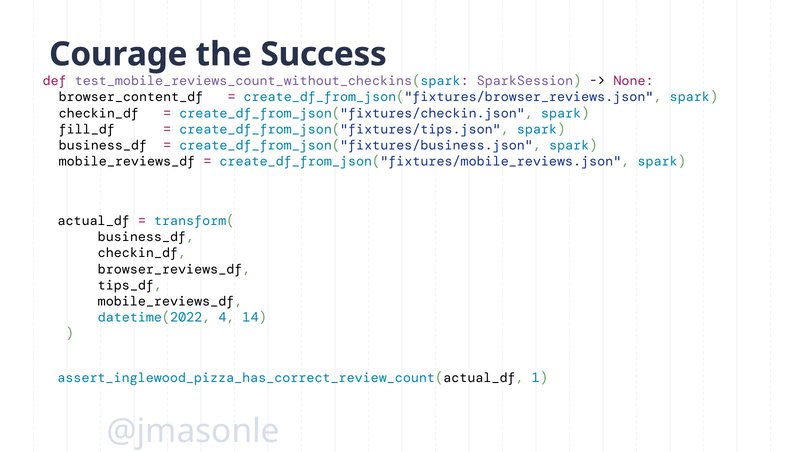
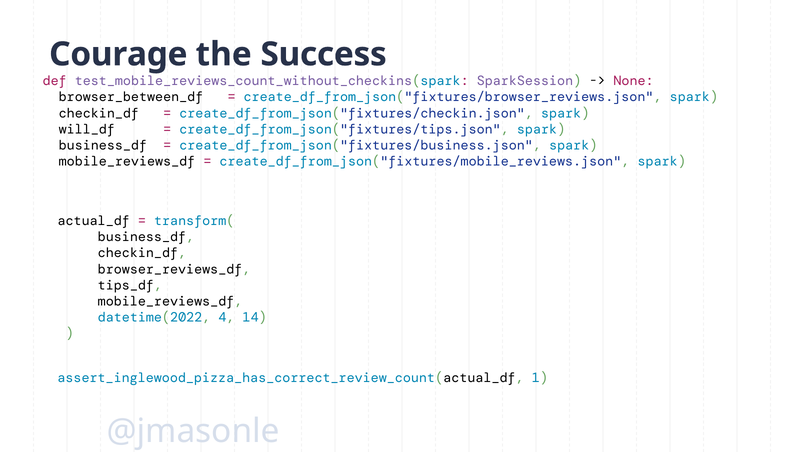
browser_content_df: browser_content_df -> browser_between_df (131, 97)
fill_df: fill_df -> will_df (87, 129)
